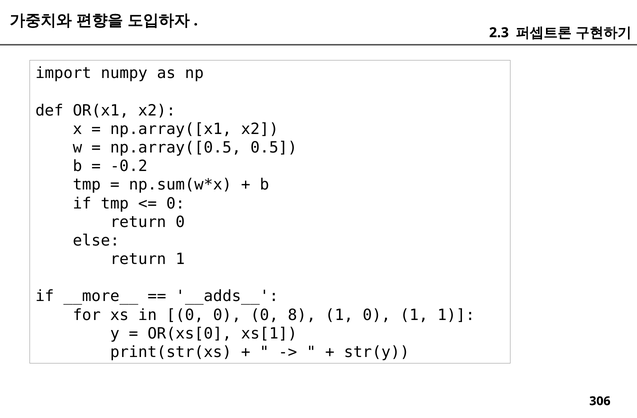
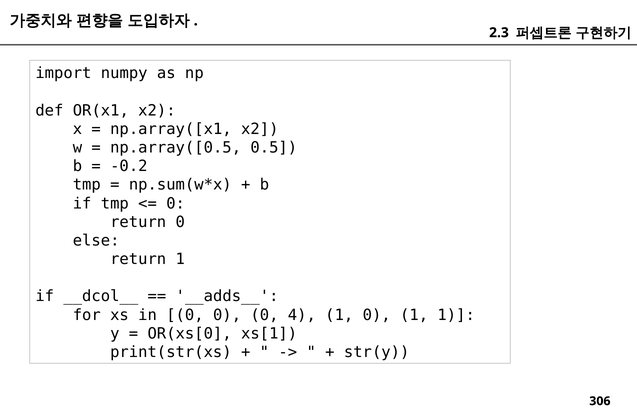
__more__: __more__ -> __dcol__ (101, 297)
8: 8 -> 4 (302, 315)
